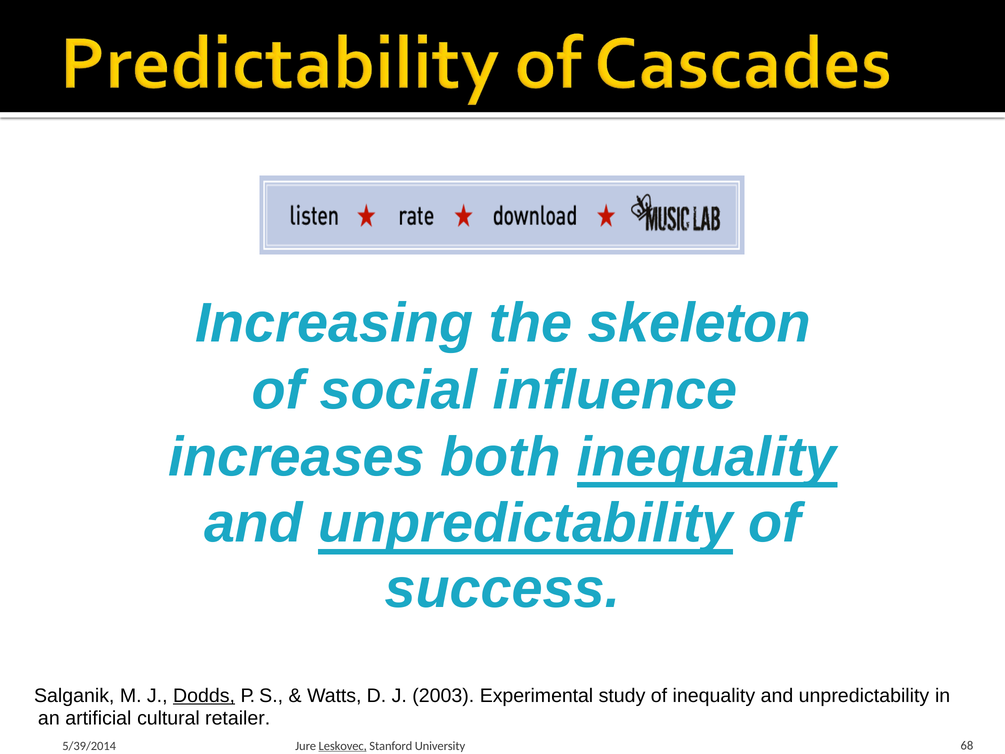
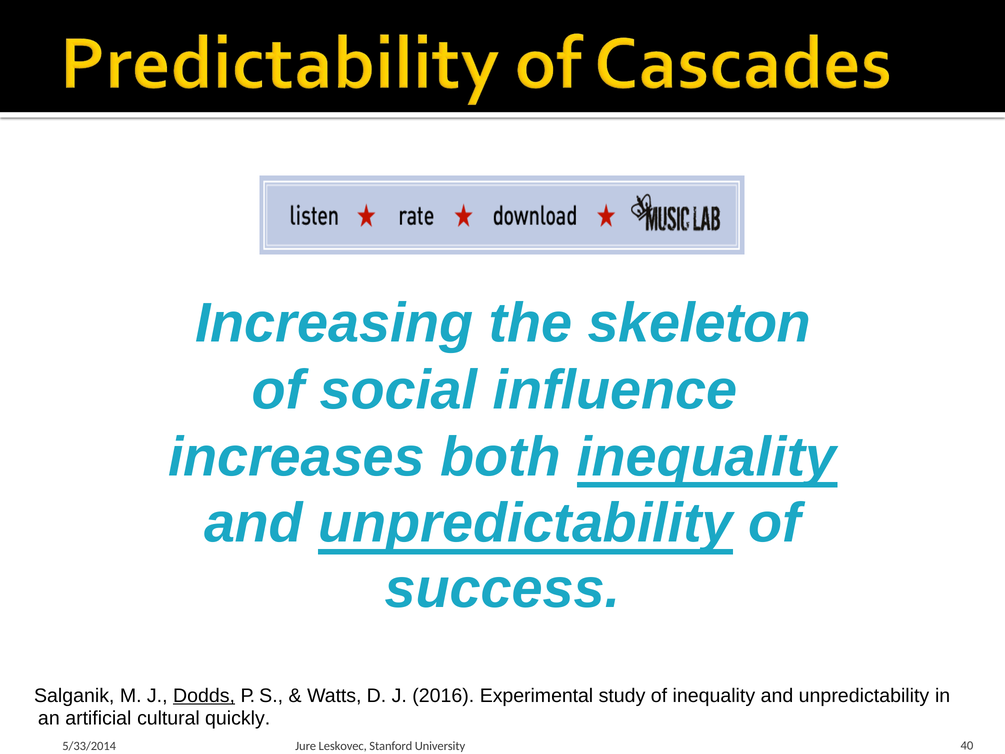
2003: 2003 -> 2016 (443, 696)
retailer: retailer -> quickly (238, 718)
5/39/2014: 5/39/2014 -> 5/33/2014 (89, 746)
Leskovec underline: present -> none (343, 746)
68: 68 -> 40 (967, 746)
